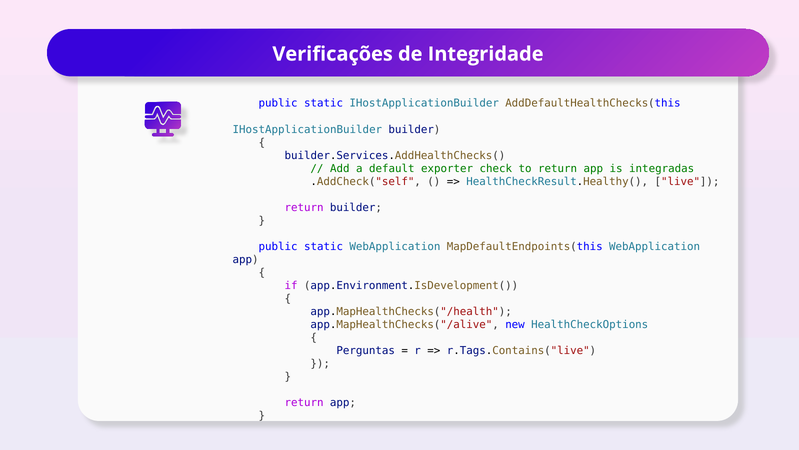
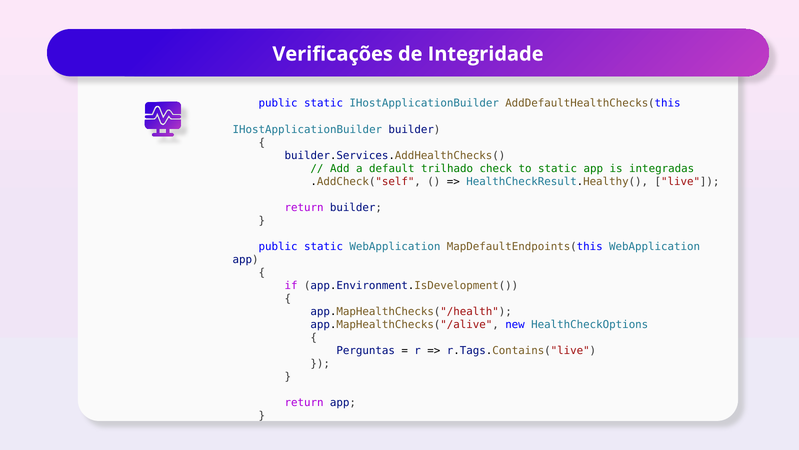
exporter: exporter -> trilhado (447, 168)
to return: return -> static (558, 168)
